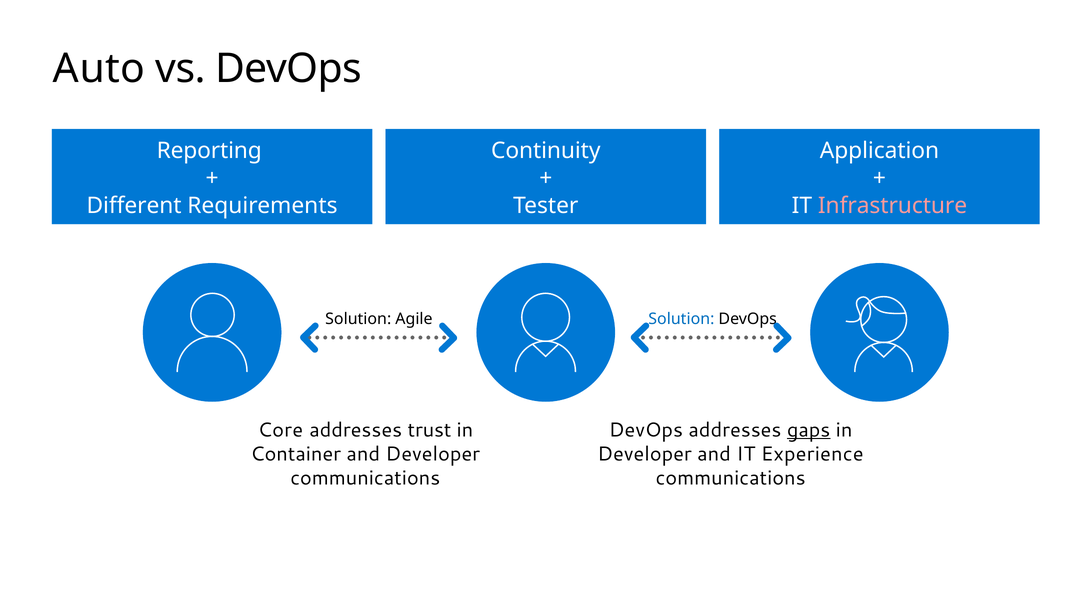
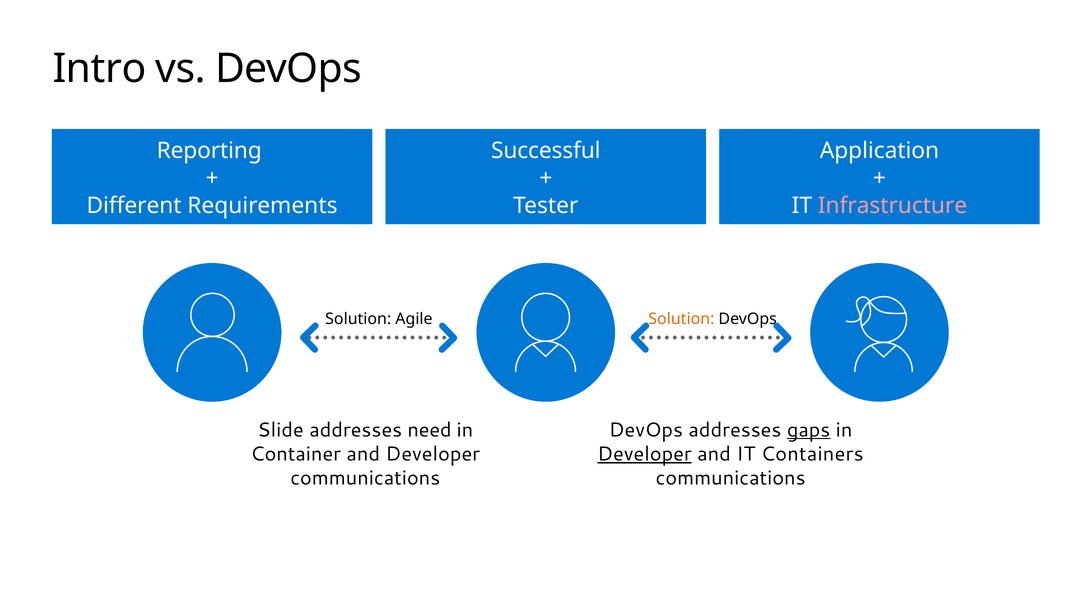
Auto: Auto -> Intro (100, 68)
Continuity: Continuity -> Successful (546, 151)
Solution colour: blue -> orange (681, 319)
Core: Core -> Slide (281, 429)
trust: trust -> need (430, 429)
Developer underline: none -> present (645, 454)
Experience: Experience -> Containers (812, 454)
